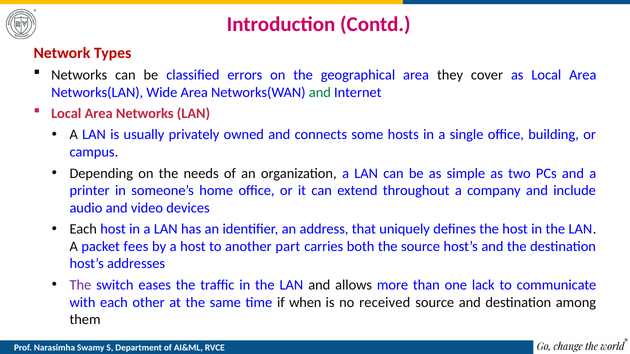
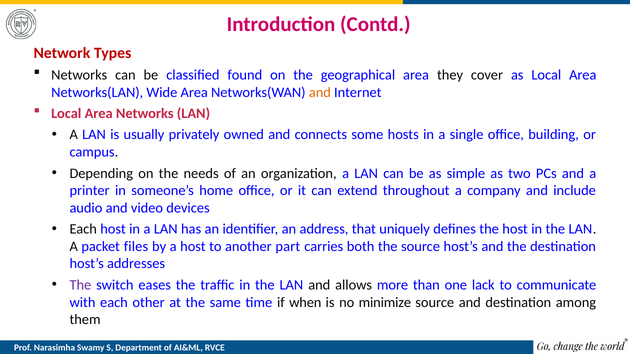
errors: errors -> found (245, 75)
and colour: green -> orange (320, 92)
fees: fees -> files (136, 247)
received: received -> minimize (385, 303)
